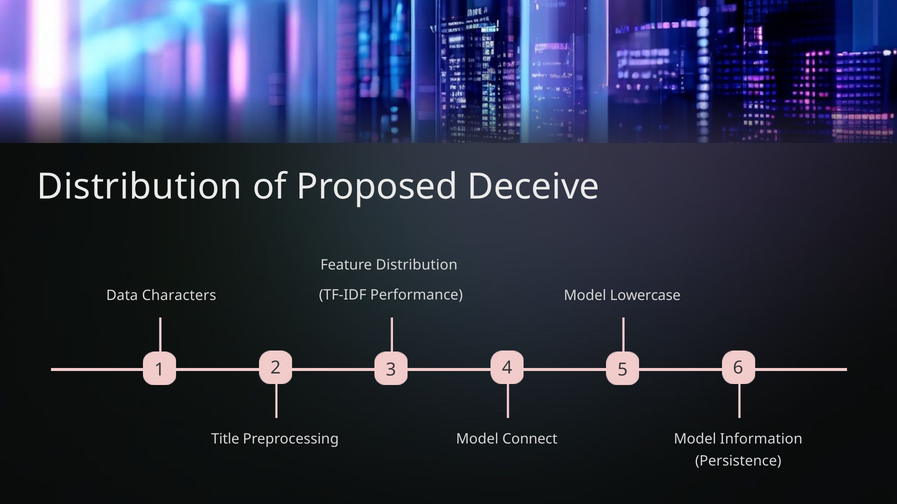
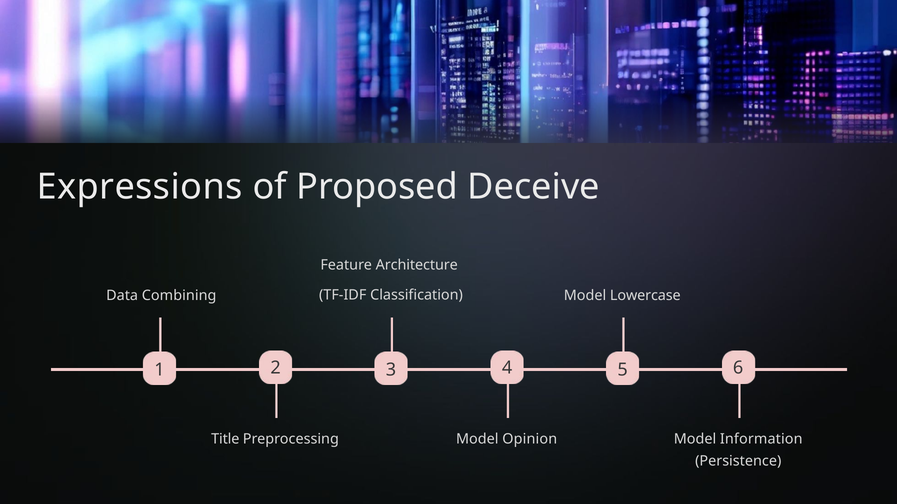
Distribution: Distribution -> Expressions (140, 187)
Feature Distribution: Distribution -> Architecture (417, 265)
Performance: Performance -> Classification (417, 295)
Characters: Characters -> Combining (179, 296)
Connect: Connect -> Opinion (530, 440)
